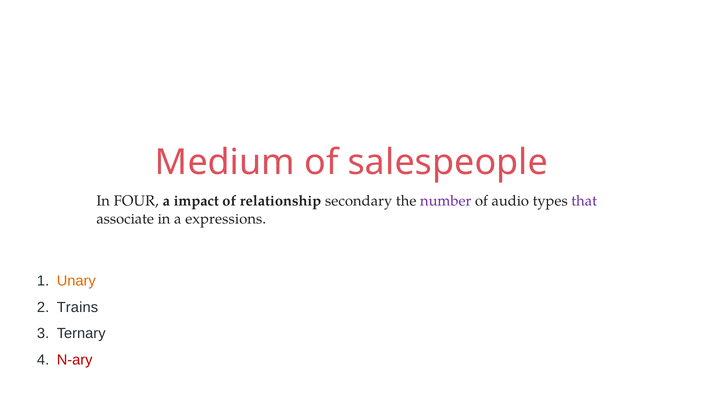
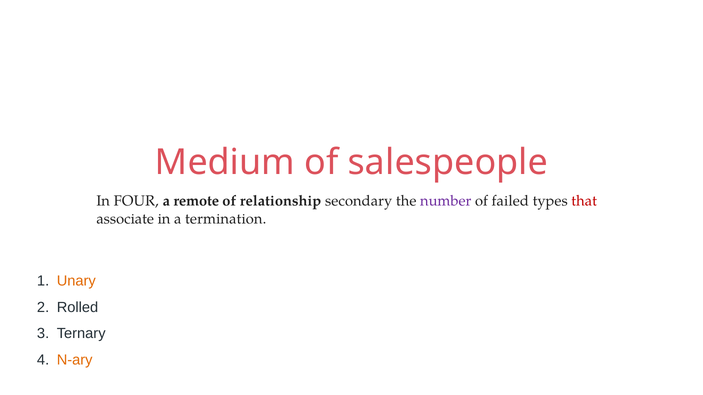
impact: impact -> remote (196, 201)
audio: audio -> failed (510, 201)
that colour: purple -> red (584, 201)
expressions: expressions -> termination (226, 219)
Trains: Trains -> Rolled (78, 308)
N-ary colour: red -> orange (75, 360)
